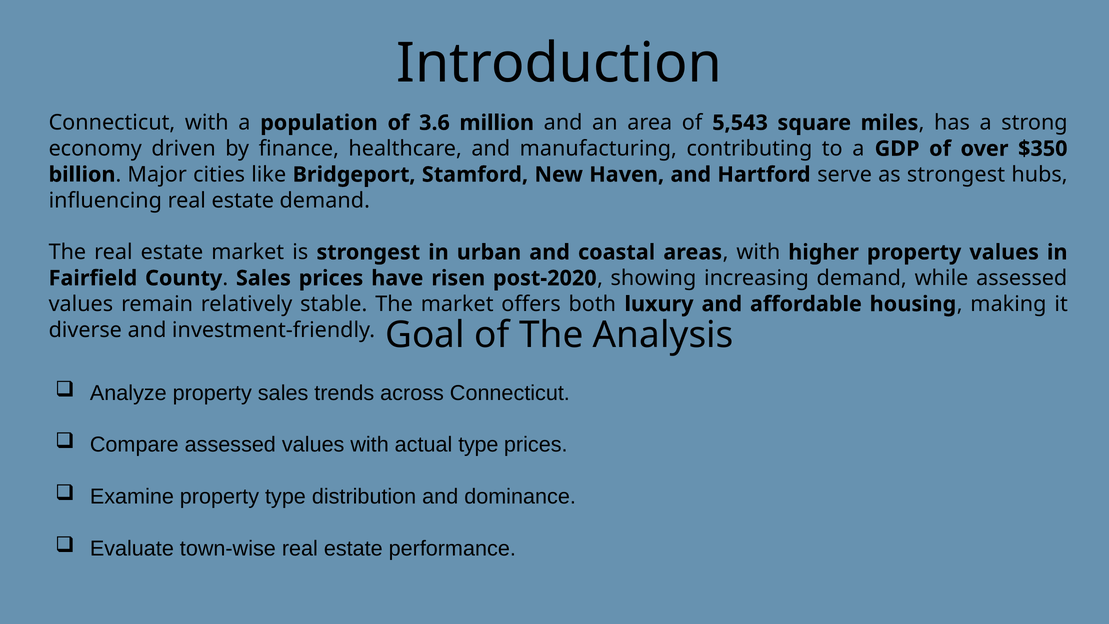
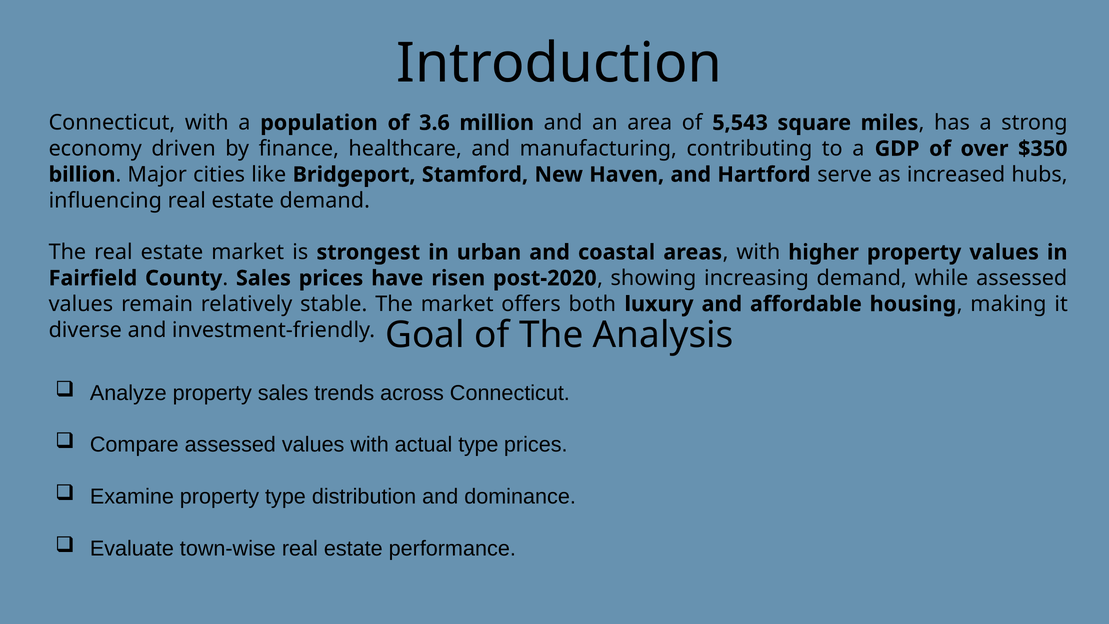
as strongest: strongest -> increased (956, 175)
